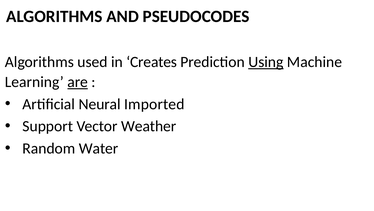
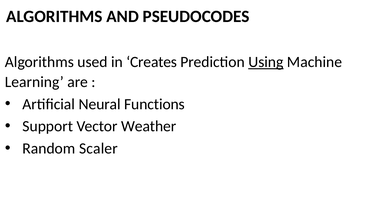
are underline: present -> none (78, 82)
Imported: Imported -> Functions (154, 104)
Water: Water -> Scaler (98, 148)
